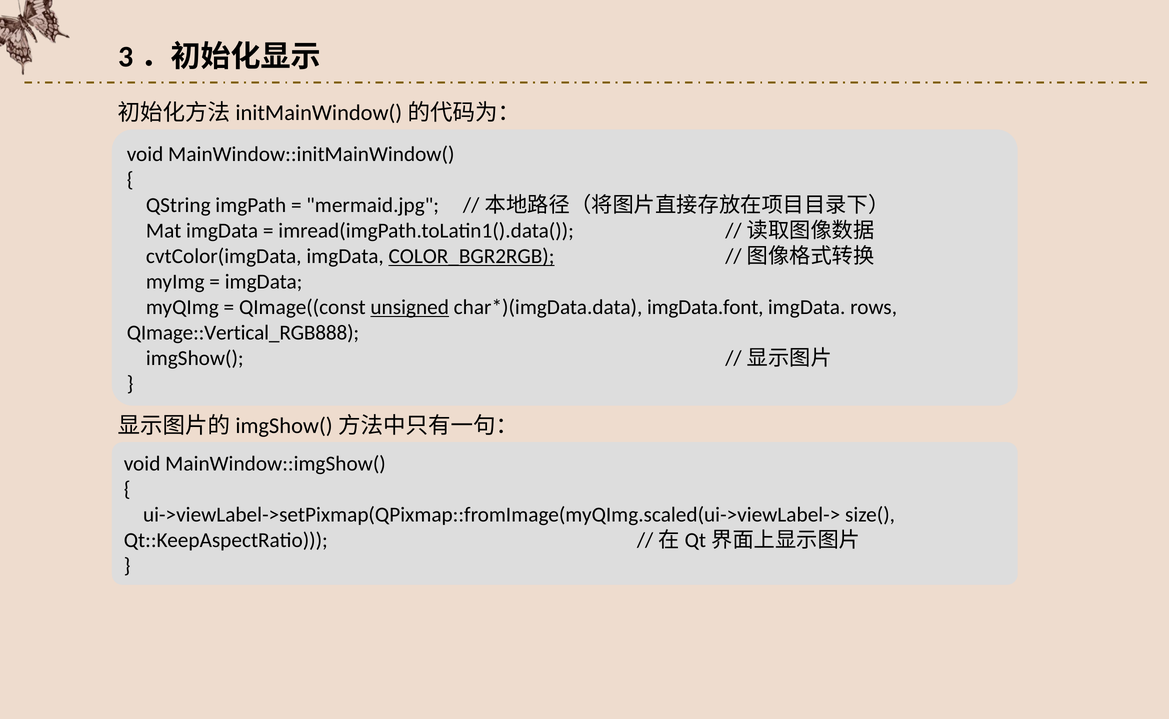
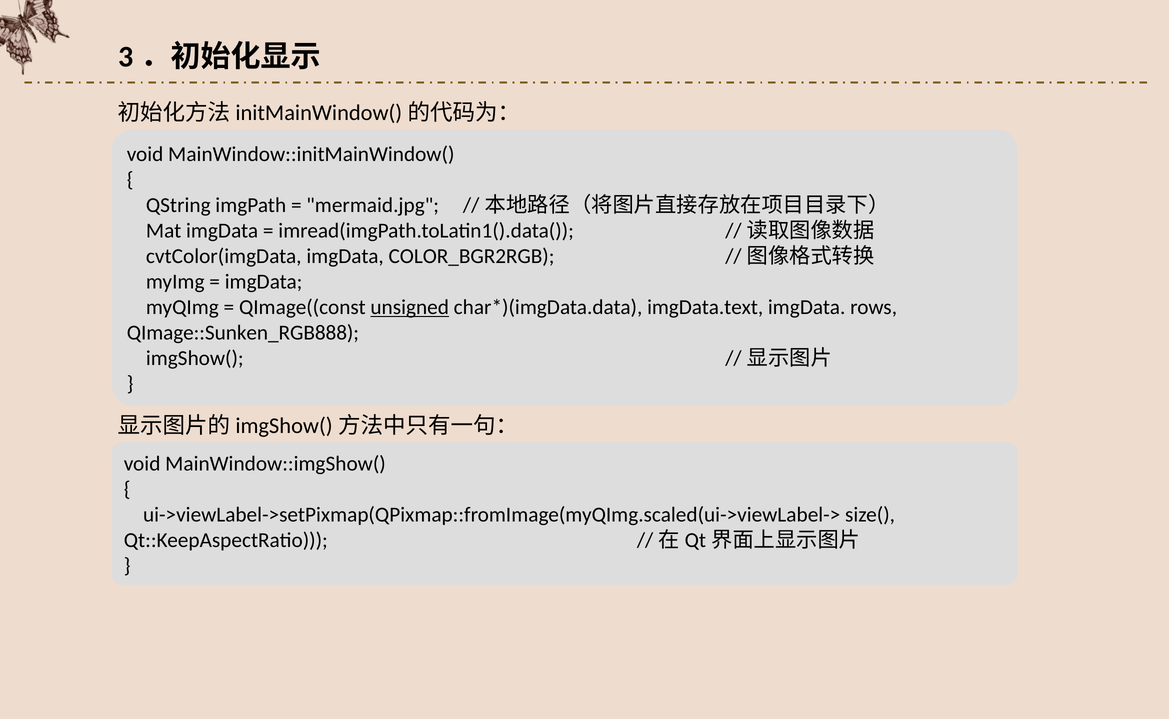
COLOR_BGR2RGB underline: present -> none (471, 256)
imgData.font: imgData.font -> imgData.text (705, 307)
QImage::Vertical_RGB888: QImage::Vertical_RGB888 -> QImage::Sunken_RGB888 (243, 333)
